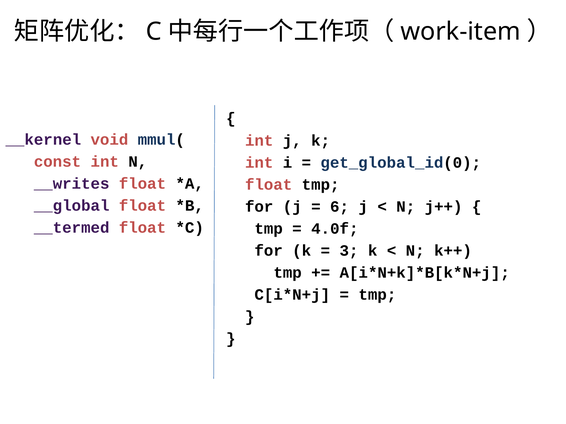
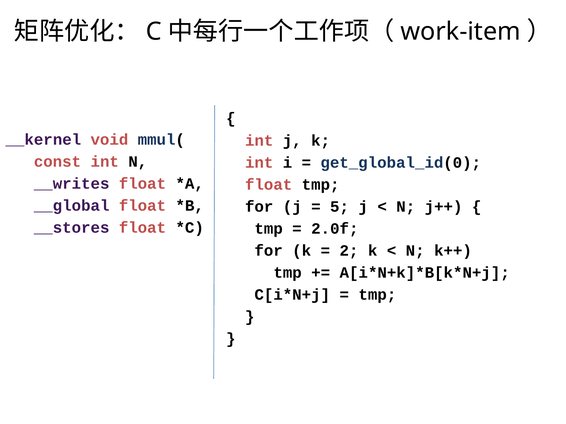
6: 6 -> 5 (340, 207)
__termed: __termed -> __stores (72, 228)
4.0f: 4.0f -> 2.0f (335, 229)
3: 3 -> 2 (349, 251)
